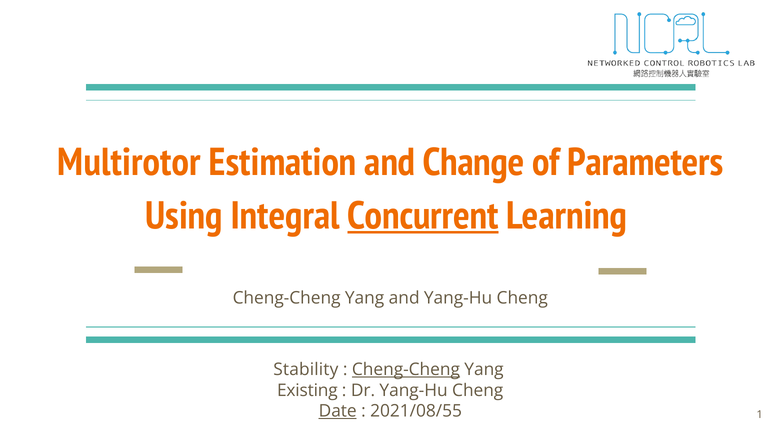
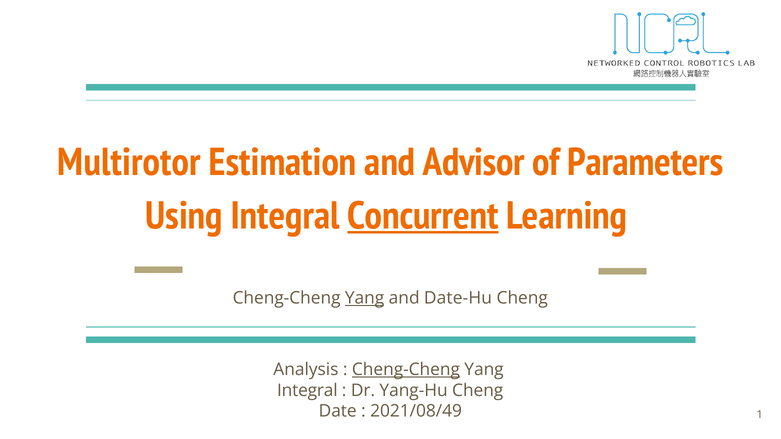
Change: Change -> Advisor (474, 162)
Yang underline: none -> present (365, 298)
and Yang-Hu: Yang-Hu -> Date-Hu (458, 298)
Stability: Stability -> Analysis (306, 370)
Existing: Existing -> Integral (307, 391)
Date underline: present -> none (338, 411)
2021/08/55: 2021/08/55 -> 2021/08/49 (416, 411)
